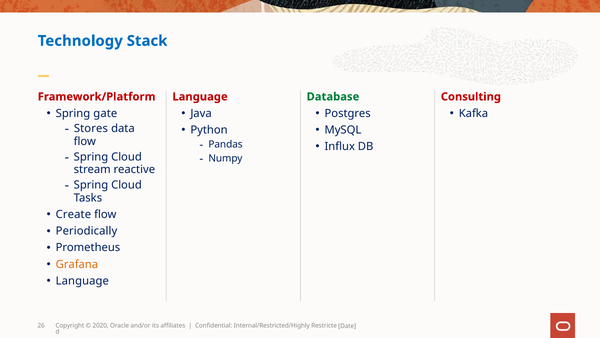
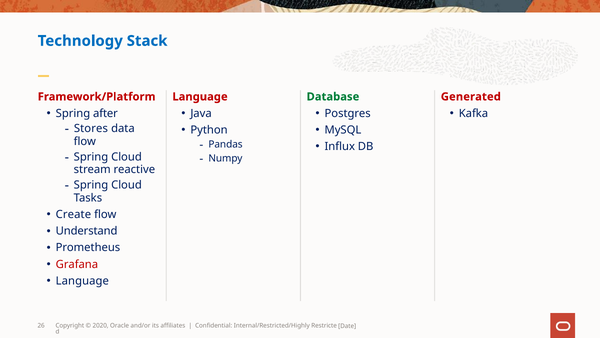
Consulting: Consulting -> Generated (471, 97)
gate: gate -> after (105, 113)
Periodically: Periodically -> Understand (87, 231)
Grafana colour: orange -> red (77, 264)
